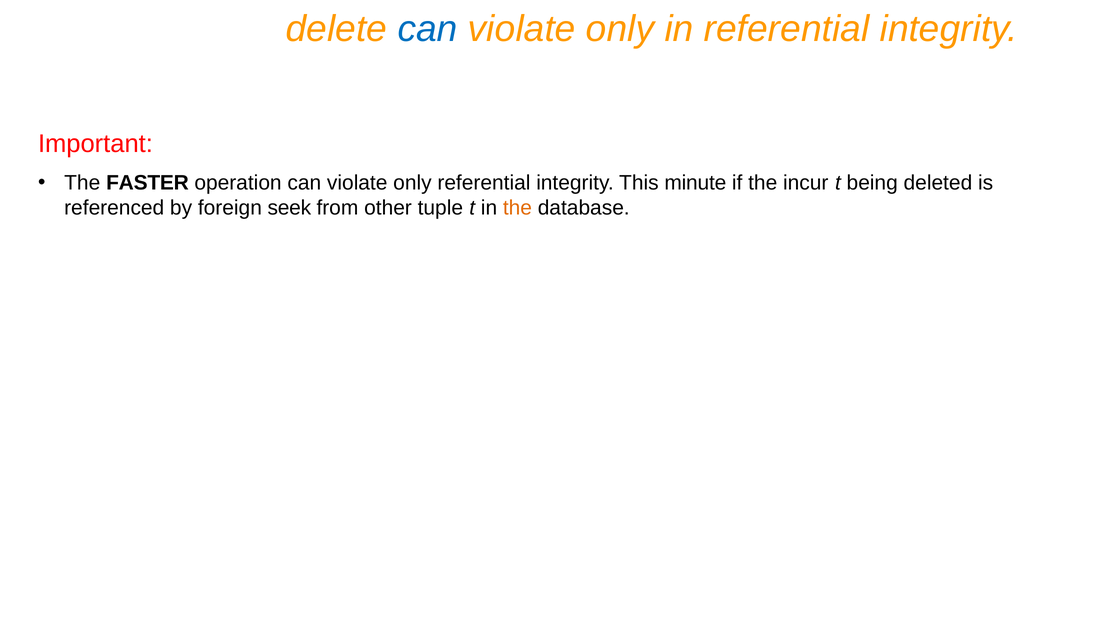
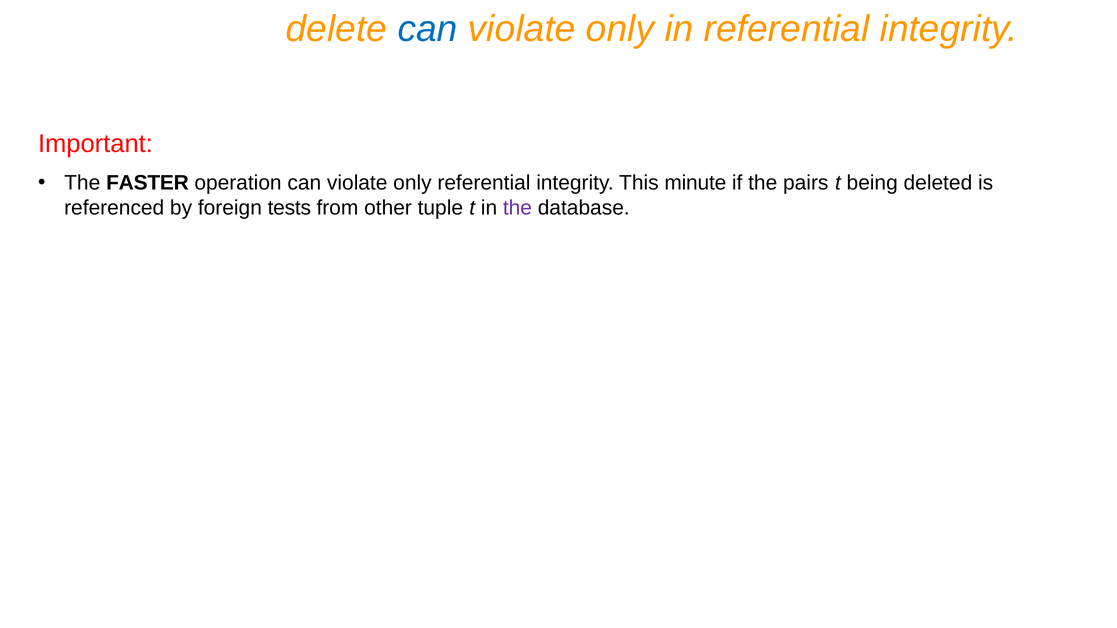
incur: incur -> pairs (806, 183)
seek: seek -> tests (289, 208)
the colour: orange -> purple (517, 208)
